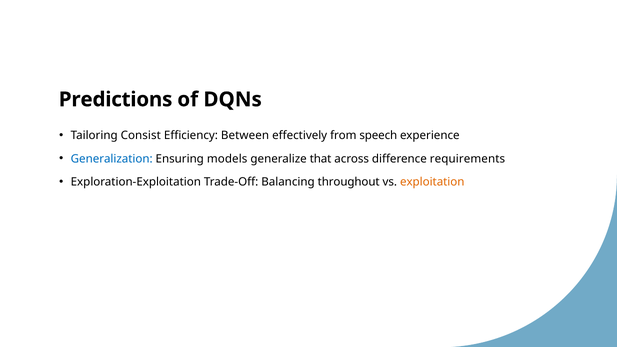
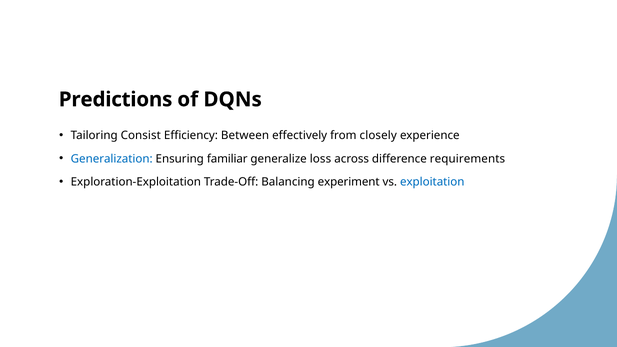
speech: speech -> closely (378, 136)
models: models -> familiar (227, 159)
that: that -> loss (320, 159)
throughout: throughout -> experiment (349, 182)
exploitation colour: orange -> blue (432, 182)
